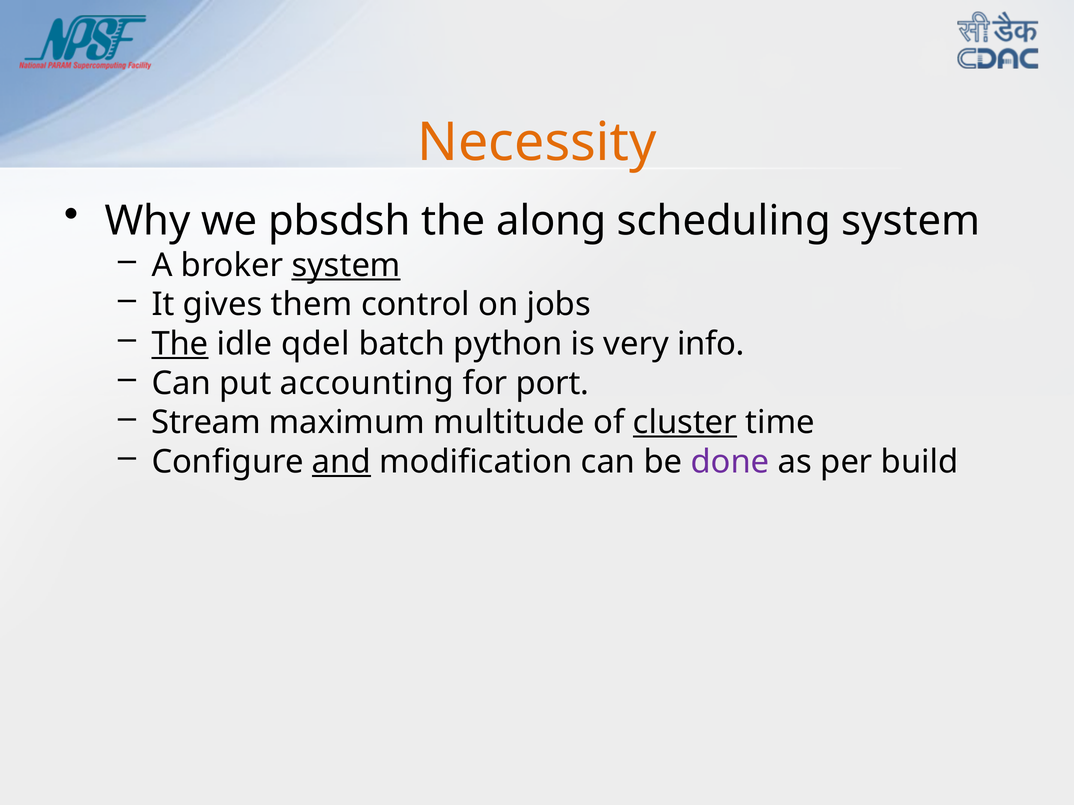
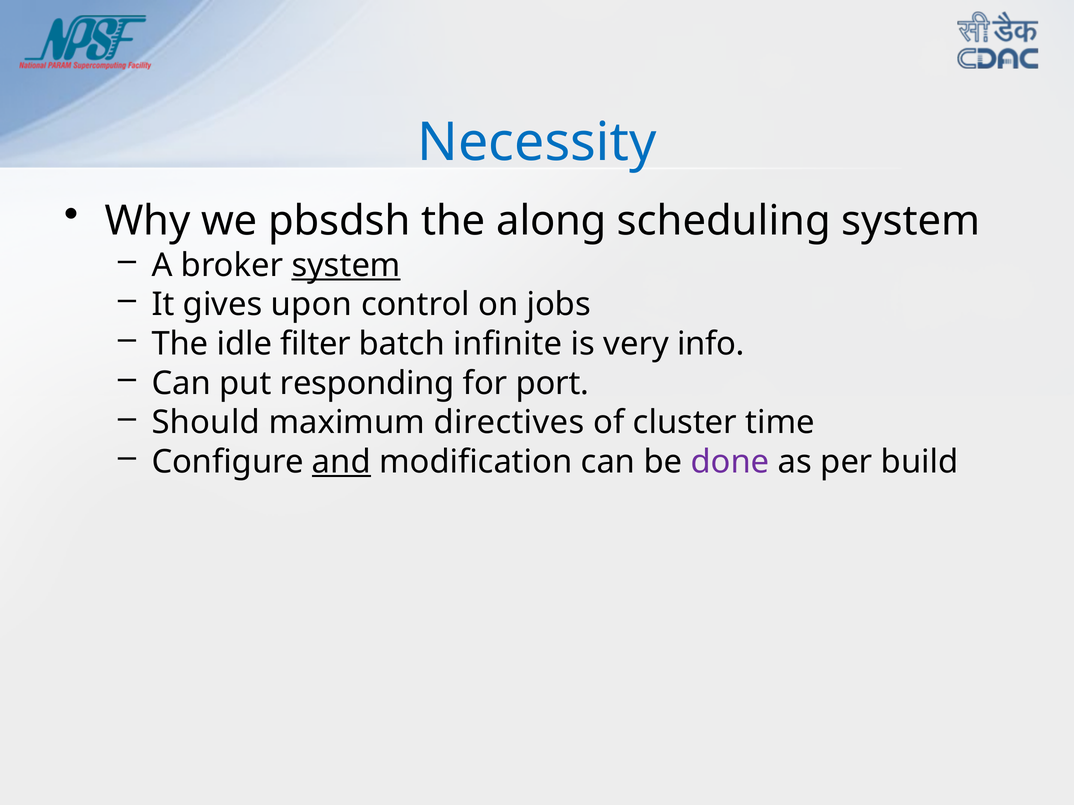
Necessity colour: orange -> blue (537, 143)
them: them -> upon (311, 305)
The underline: present -> none (180, 344)
qdel: qdel -> filter (316, 344)
python: python -> infinite (508, 344)
accounting: accounting -> responding (367, 383)
Stream: Stream -> Should (206, 423)
multitude: multitude -> directives (509, 423)
cluster underline: present -> none (685, 423)
